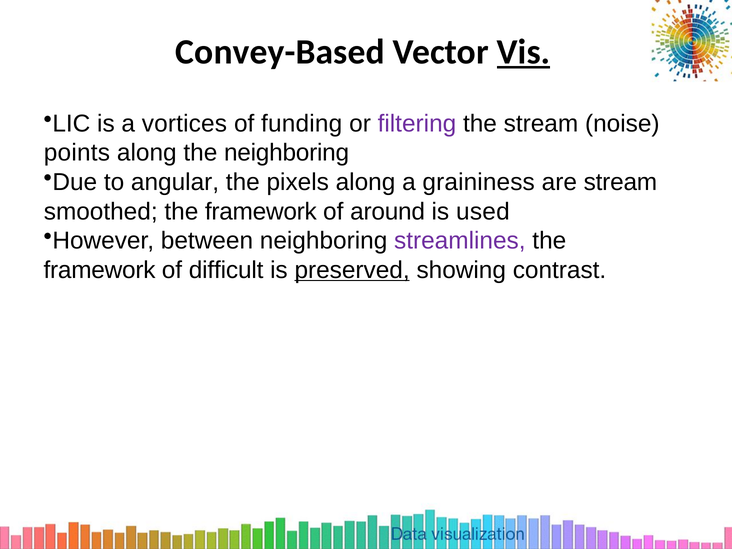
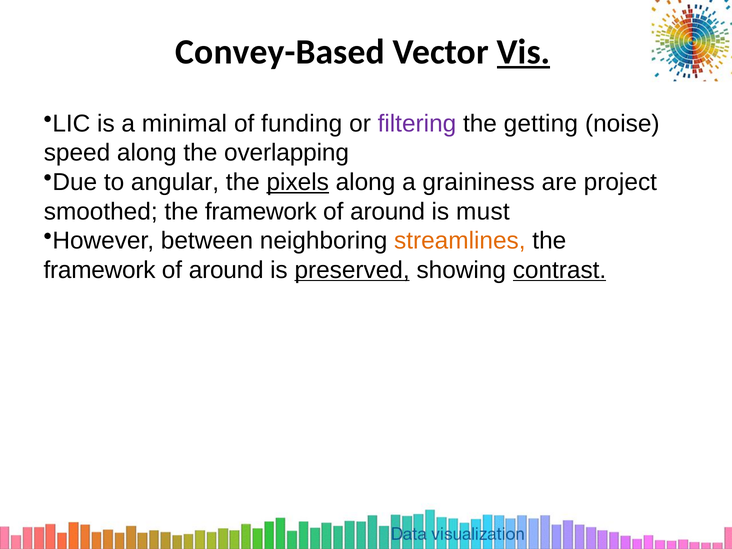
vortices: vortices -> minimal (184, 124)
the stream: stream -> getting (541, 124)
points: points -> speed (77, 153)
the neighboring: neighboring -> overlapping (287, 153)
pixels underline: none -> present (298, 182)
are stream: stream -> project (620, 182)
used: used -> must (483, 211)
streamlines colour: purple -> orange (460, 241)
difficult: difficult -> around (226, 270)
contrast underline: none -> present (559, 270)
